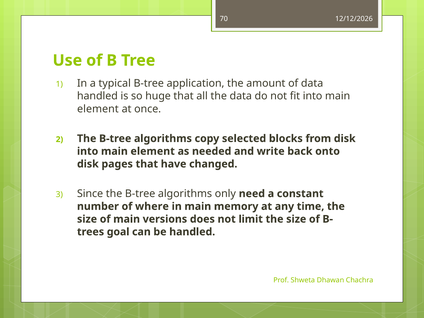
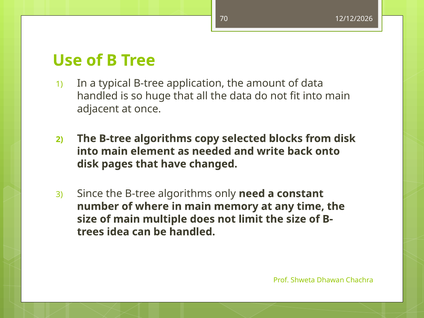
element: element -> adjacent (98, 109)
versions: versions -> multiple (165, 219)
goal: goal -> idea (118, 232)
